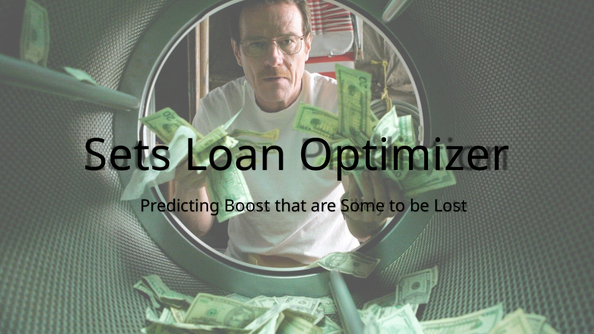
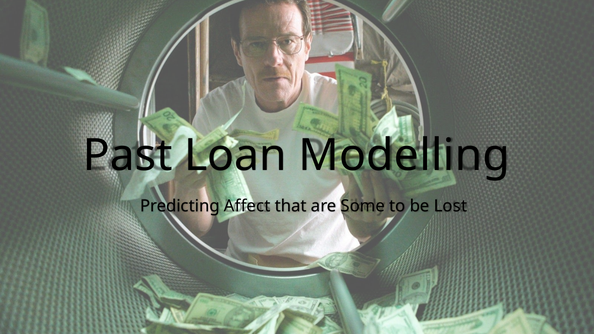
Sets: Sets -> Past (128, 155)
Optimizer: Optimizer -> Modelling (404, 155)
Boost: Boost -> Affect (247, 206)
